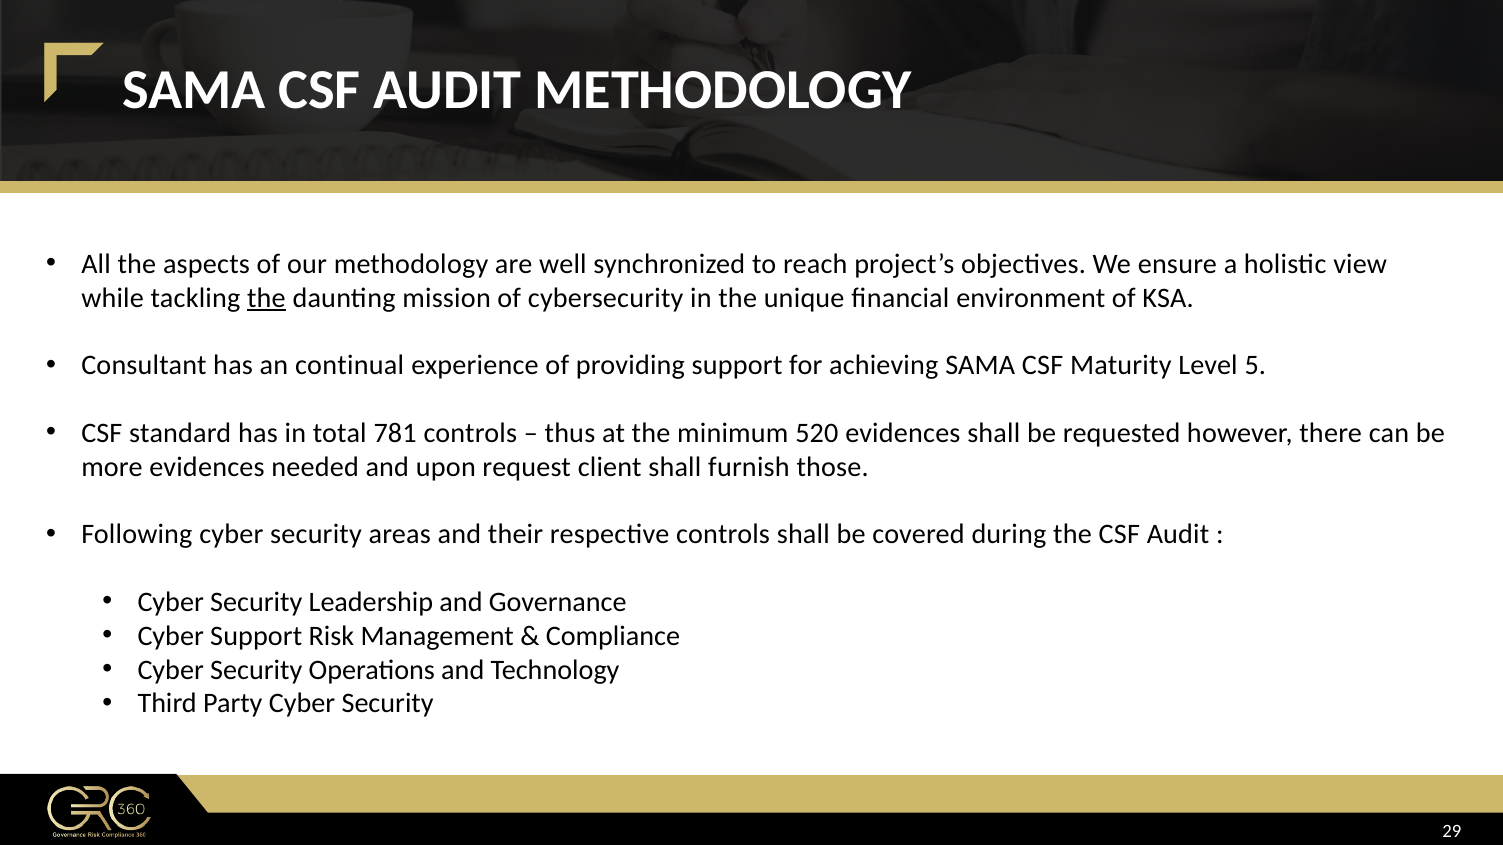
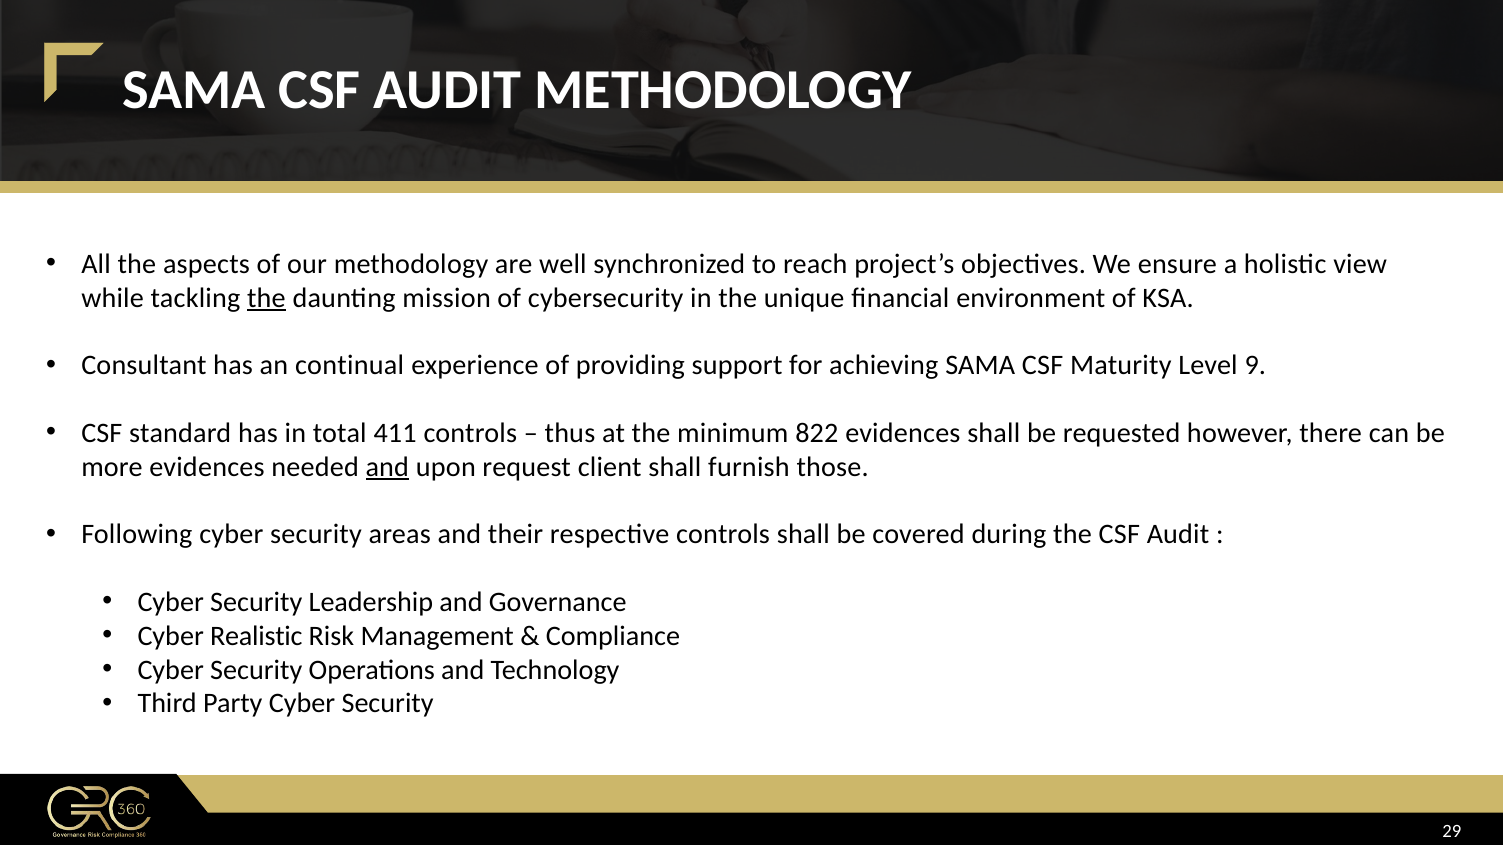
5: 5 -> 9 (1255, 366)
781: 781 -> 411 (395, 433)
520: 520 -> 822 (817, 433)
and underline: none -> present (387, 467)
Cyber Support: Support -> Realistic (256, 636)
